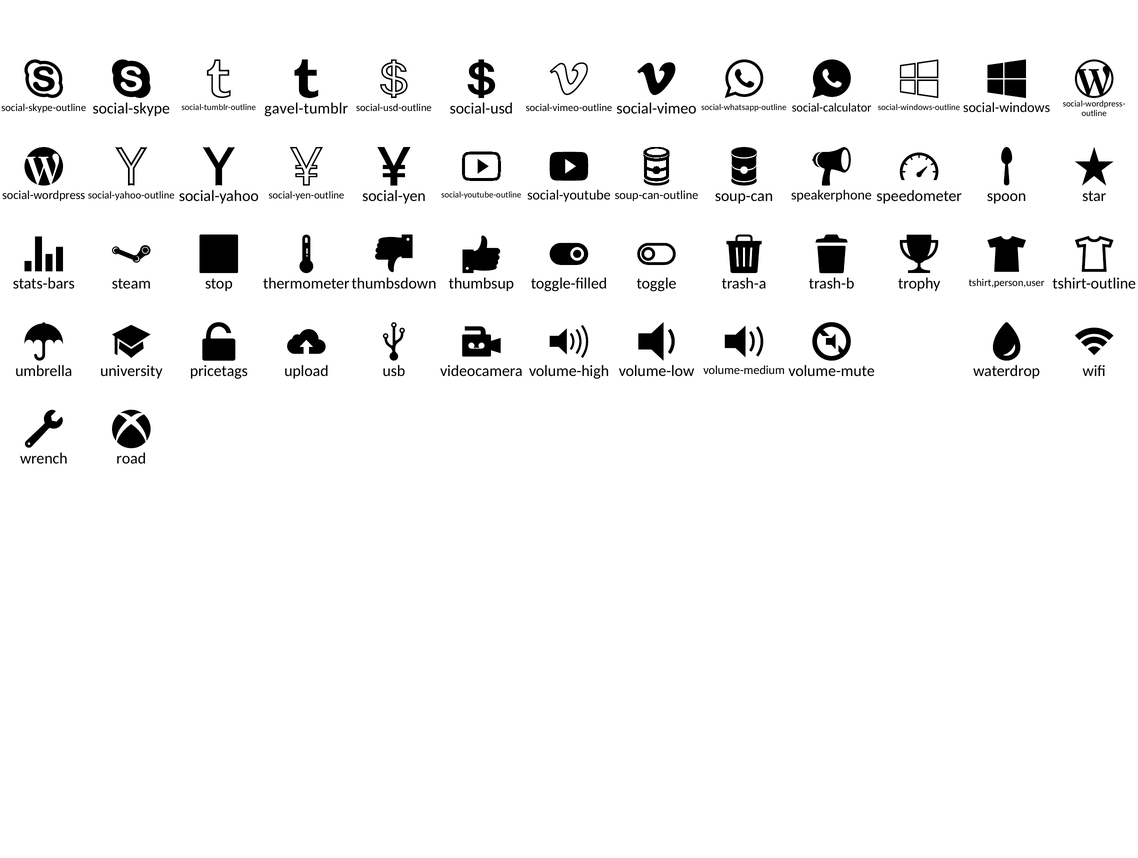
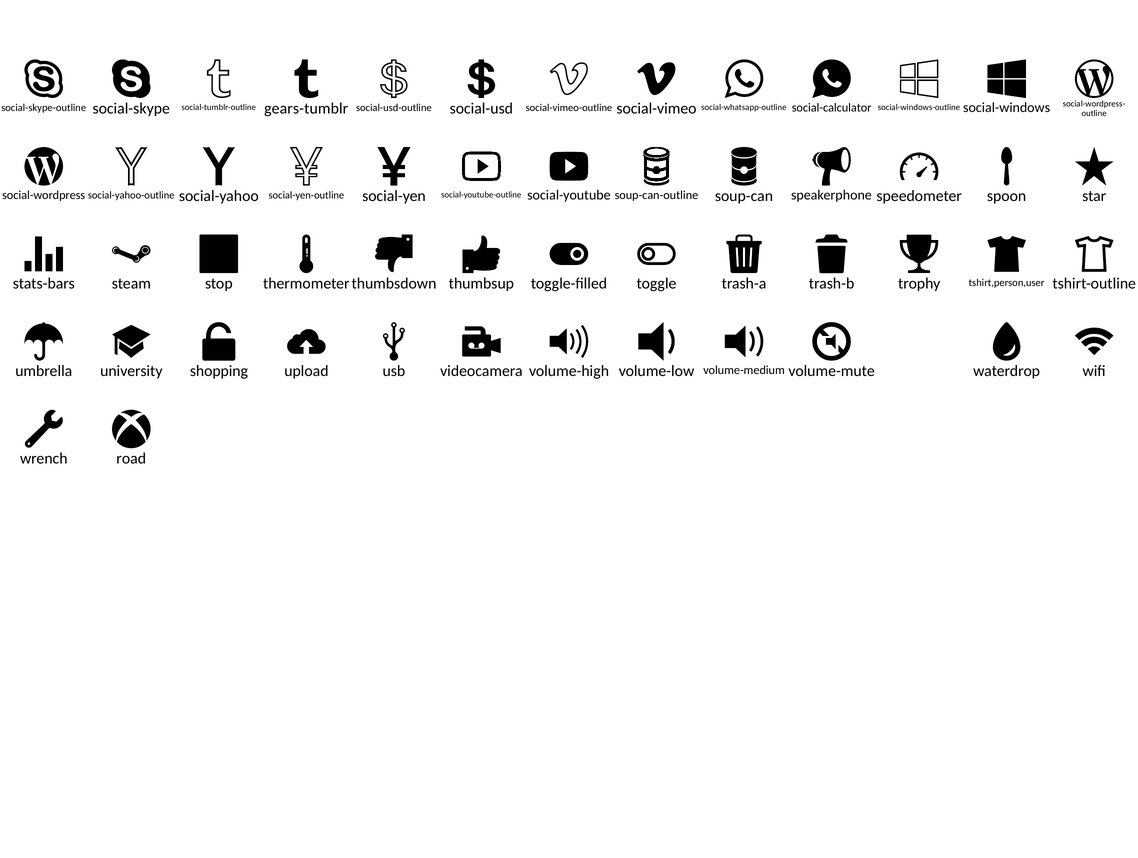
gavel-tumblr: gavel-tumblr -> gears-tumblr (306, 109)
pricetags: pricetags -> shopping (219, 371)
